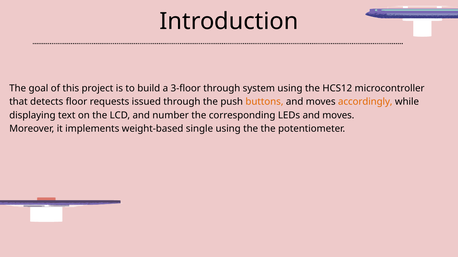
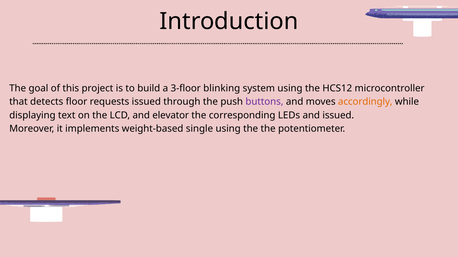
3-floor through: through -> blinking (222, 88)
buttons colour: orange -> purple (264, 102)
number: number -> elevator (171, 116)
LEDs and moves: moves -> issued (338, 116)
